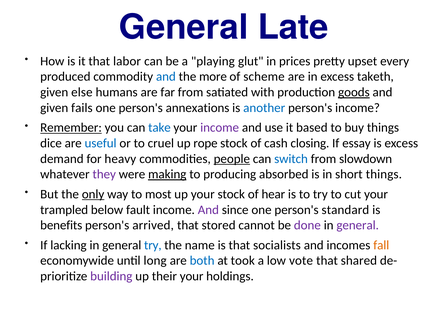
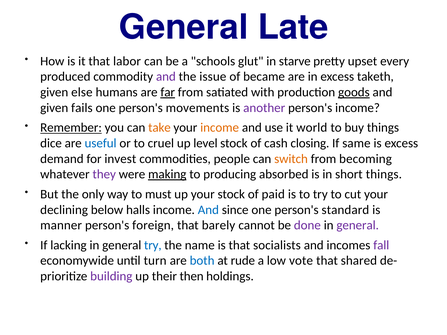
playing: playing -> schools (213, 61)
prices: prices -> starve (295, 61)
and colour: blue -> purple (166, 77)
more: more -> issue (213, 77)
scheme: scheme -> became (264, 77)
far underline: none -> present (168, 92)
annexations: annexations -> movements (197, 108)
another colour: blue -> purple (264, 108)
take colour: blue -> orange (159, 128)
income colour: purple -> orange (220, 128)
based: based -> world (312, 128)
rope: rope -> level (205, 143)
essay: essay -> same (356, 143)
heavy: heavy -> invest (120, 159)
people underline: present -> none (232, 159)
switch colour: blue -> orange (291, 159)
slowdown: slowdown -> becoming (366, 159)
only underline: present -> none (93, 194)
most: most -> must (158, 194)
hear: hear -> paid (273, 194)
trampled: trampled -> declining (64, 210)
fault: fault -> halls (138, 210)
And colour: purple -> blue (208, 210)
benefits: benefits -> manner (61, 225)
arrived: arrived -> foreign (153, 225)
stored: stored -> barely (219, 225)
fall colour: orange -> purple (381, 245)
long: long -> turn (155, 261)
took: took -> rude (243, 261)
their your: your -> then (192, 276)
